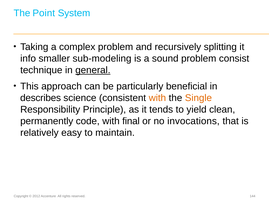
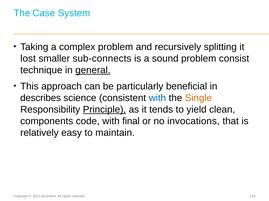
Point: Point -> Case (44, 13)
info: info -> lost (28, 59)
sub-modeling: sub-modeling -> sub-connects (102, 59)
with colour: orange -> blue (157, 98)
Principle underline: none -> present (104, 110)
permanently: permanently -> components (47, 122)
